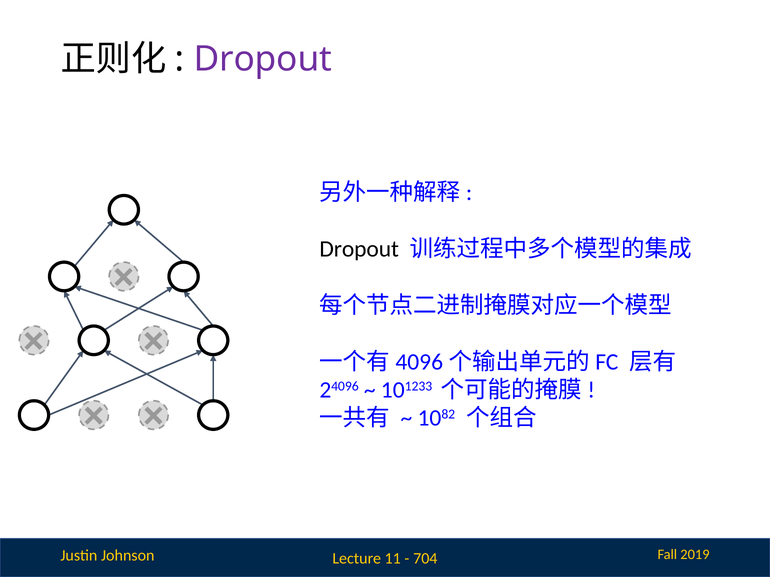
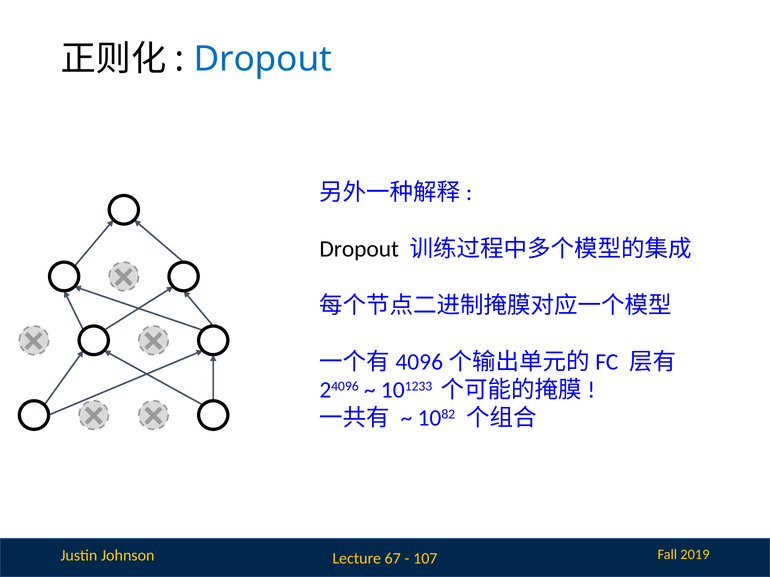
Dropout colour: purple -> blue (263, 59)
11: 11 -> 67 (393, 559)
704: 704 -> 107 (425, 559)
